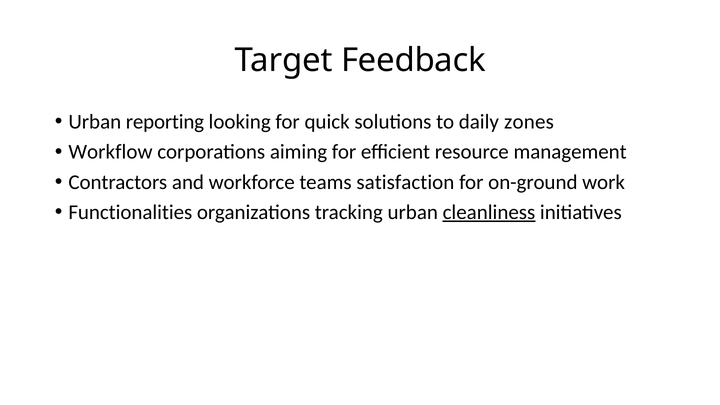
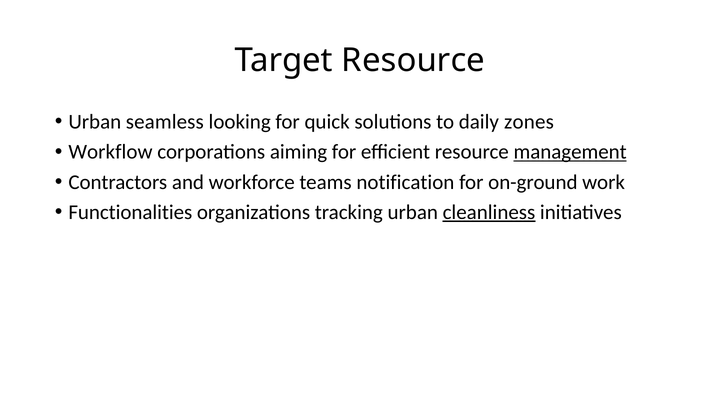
Target Feedback: Feedback -> Resource (413, 60)
reporting: reporting -> seamless (165, 122)
management underline: none -> present (570, 152)
satisfaction: satisfaction -> notification (405, 182)
